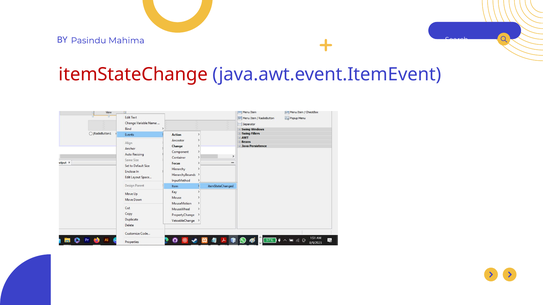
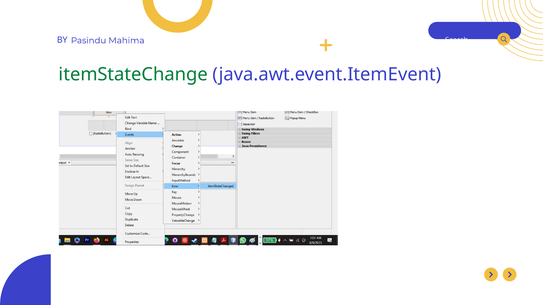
itemStateChange colour: red -> green (133, 75)
